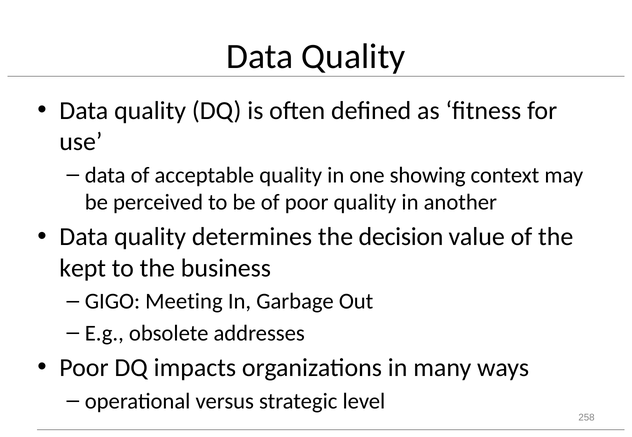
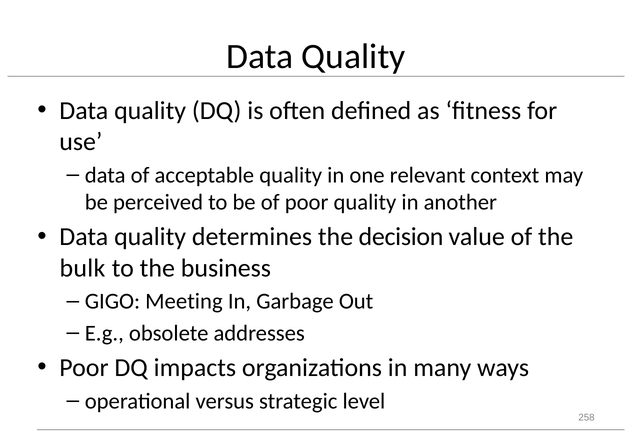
showing: showing -> relevant (428, 175)
kept: kept -> bulk (82, 268)
